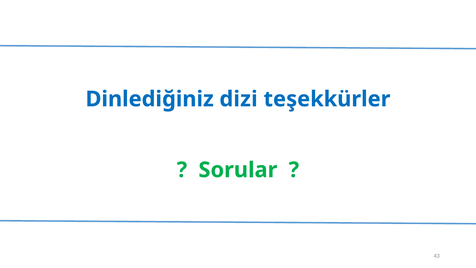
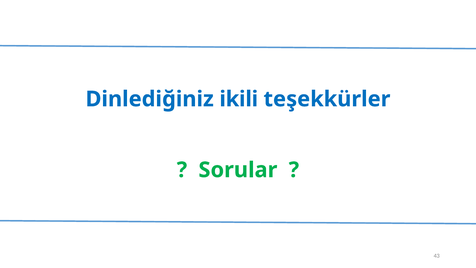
dizi: dizi -> ikili (239, 99)
